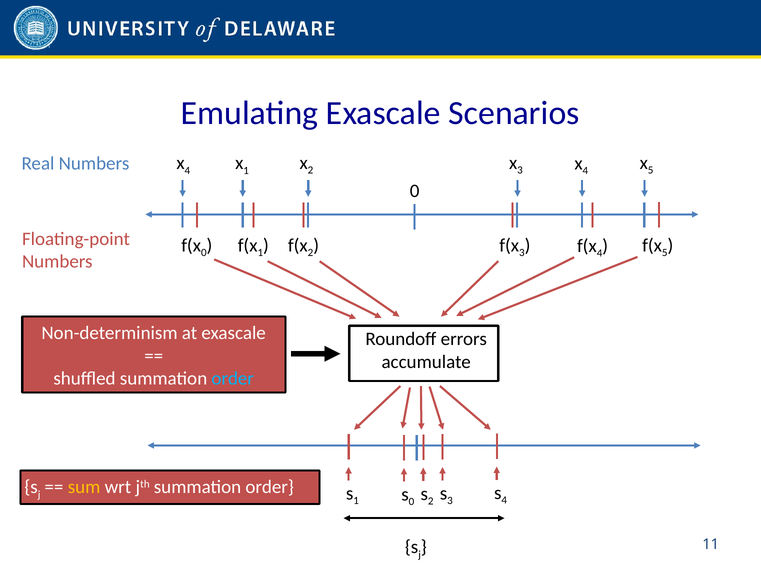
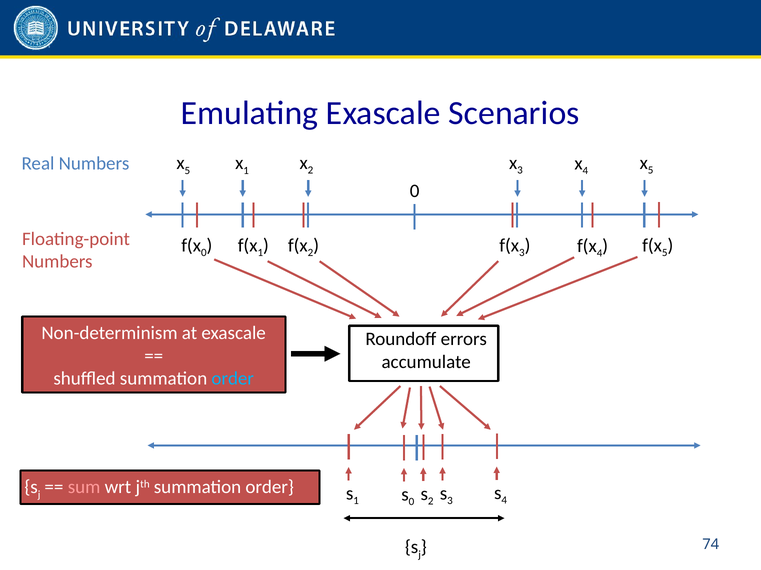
4: 4 -> 5 (187, 171)
sum colour: yellow -> pink (84, 488)
11: 11 -> 74 (711, 545)
